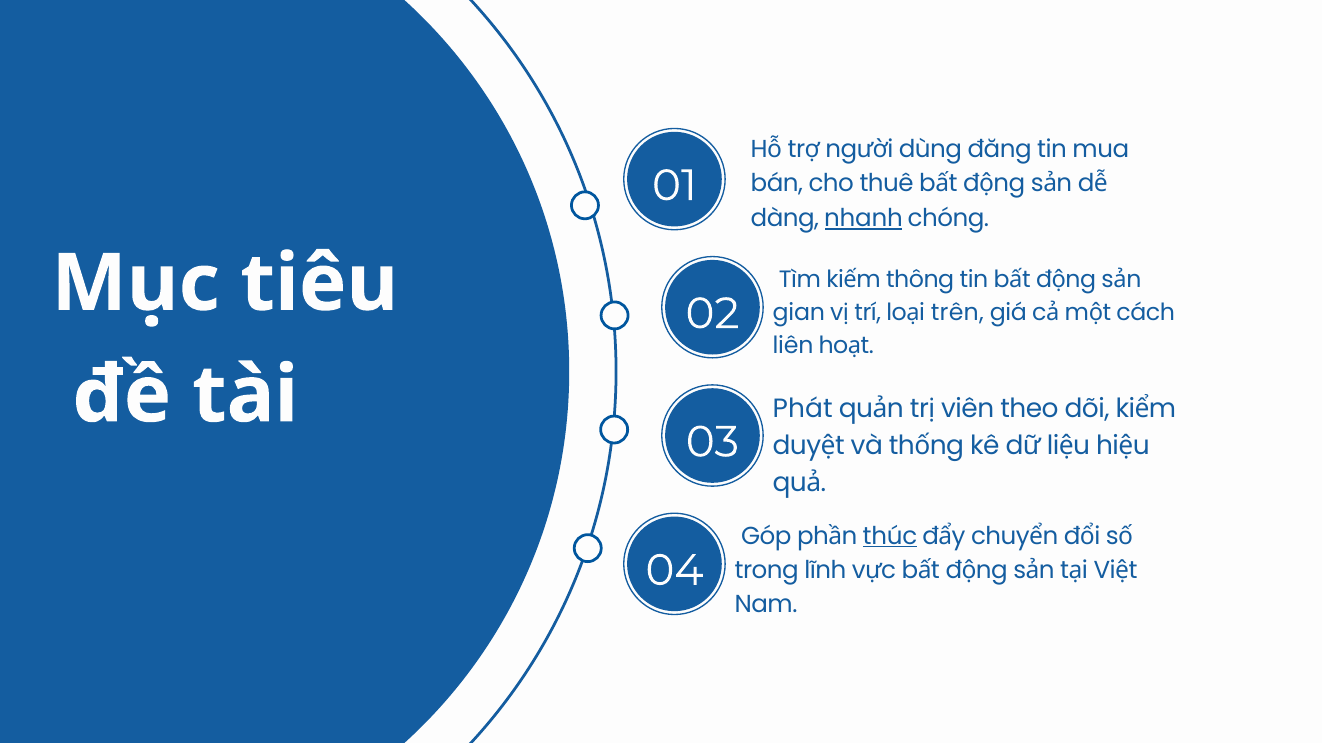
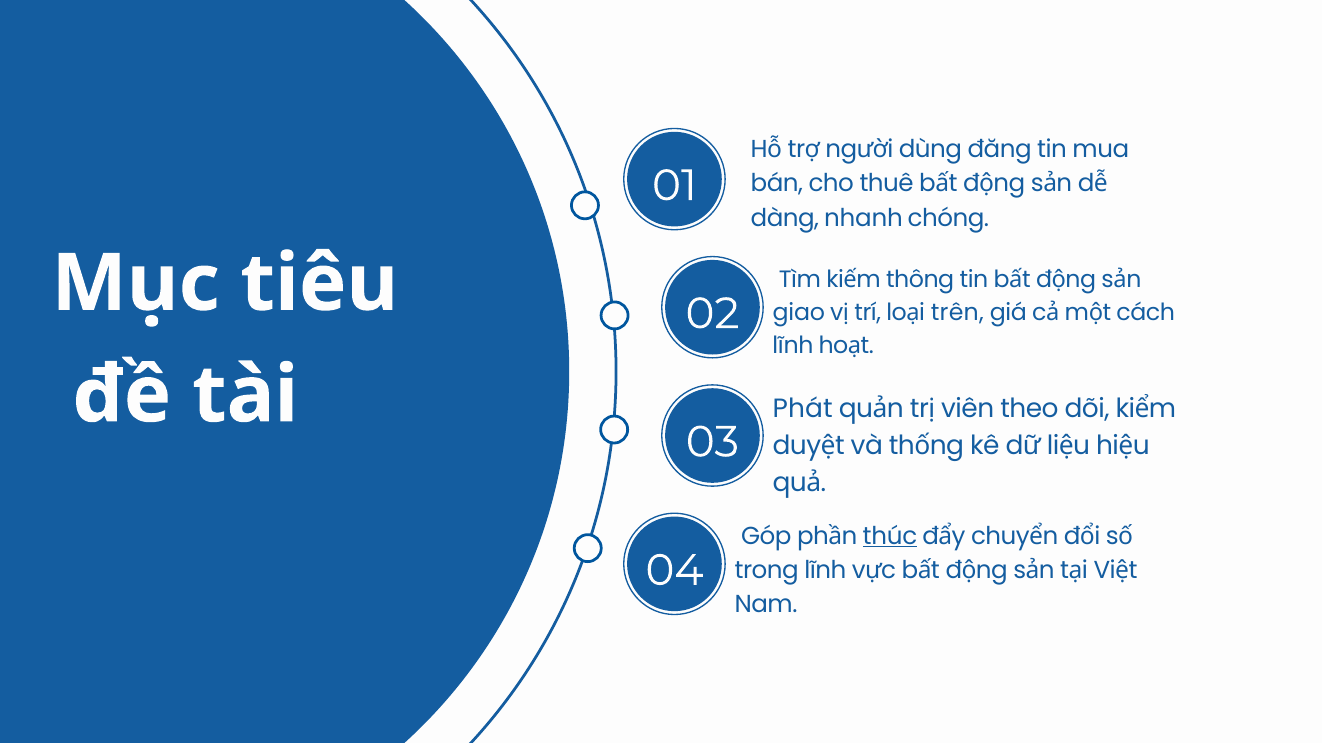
nhanh underline: present -> none (864, 218)
gian: gian -> giao (799, 313)
liên: liên -> lĩnh (793, 346)
